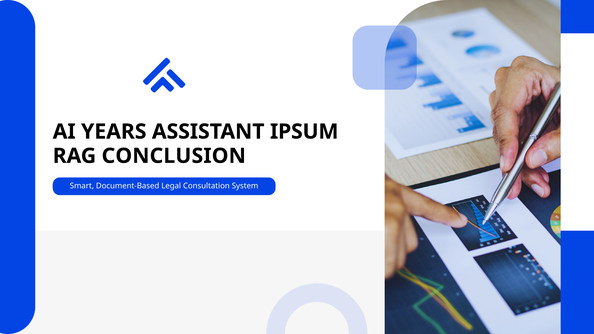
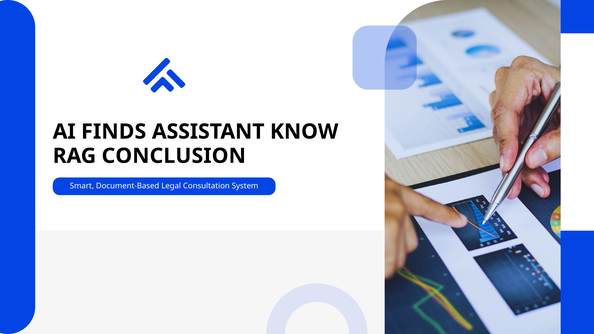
YEARS: YEARS -> FINDS (114, 132)
IPSUM: IPSUM -> KNOW (304, 132)
